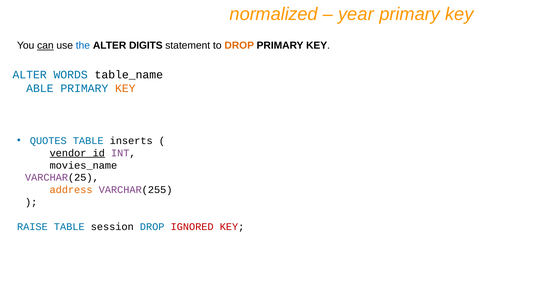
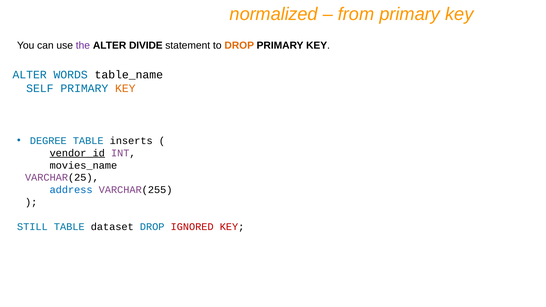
year: year -> from (356, 14)
can underline: present -> none (45, 45)
the colour: blue -> purple (83, 45)
DIGITS: DIGITS -> DIVIDE (146, 45)
ABLE: ABLE -> SELF (40, 89)
QUOTES: QUOTES -> DEGREE (48, 141)
address colour: orange -> blue (71, 190)
RAISE: RAISE -> STILL (32, 227)
session: session -> dataset (112, 227)
